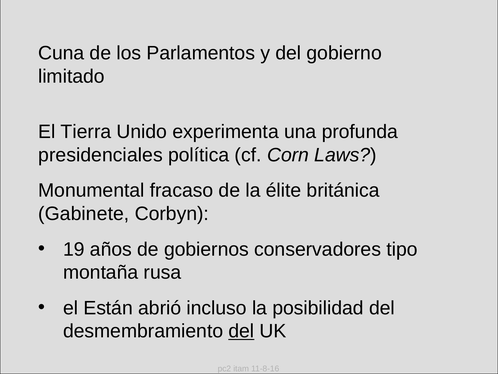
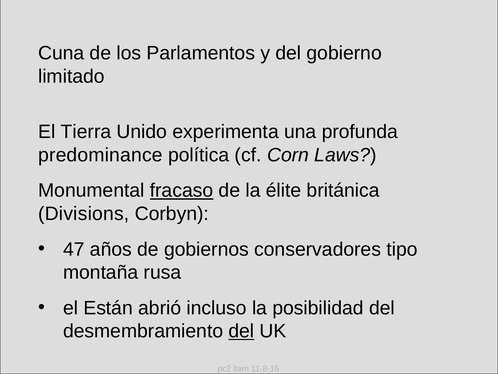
presidenciales: presidenciales -> predominance (100, 155)
fracaso underline: none -> present (182, 190)
Gabinete: Gabinete -> Divisions (84, 214)
19: 19 -> 47 (74, 249)
